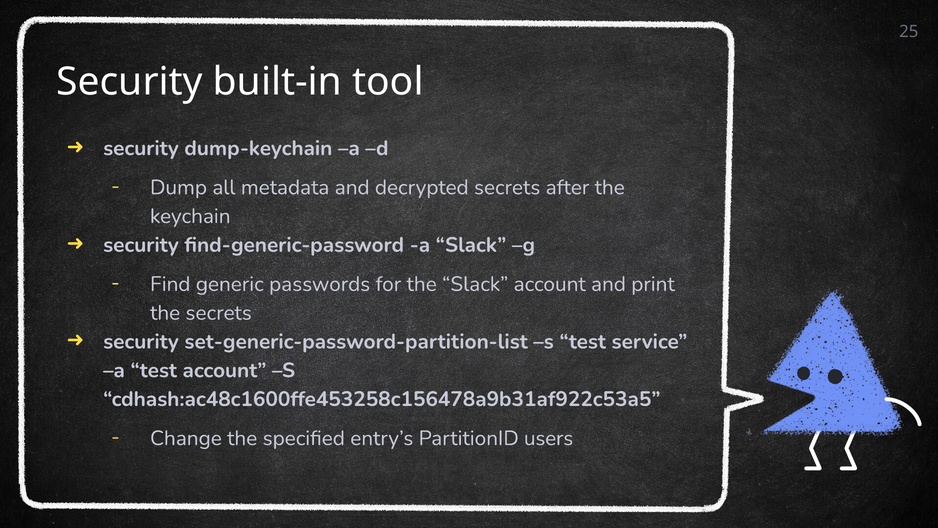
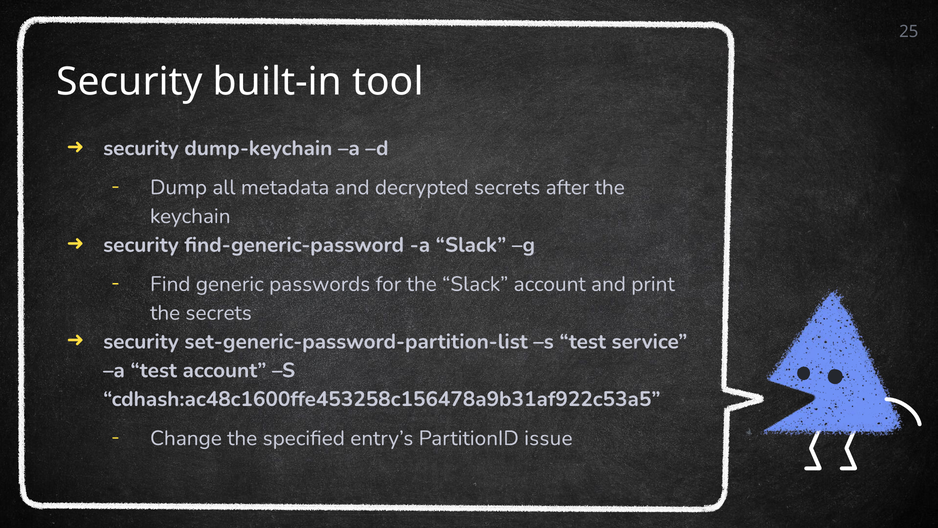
users: users -> issue (548, 438)
